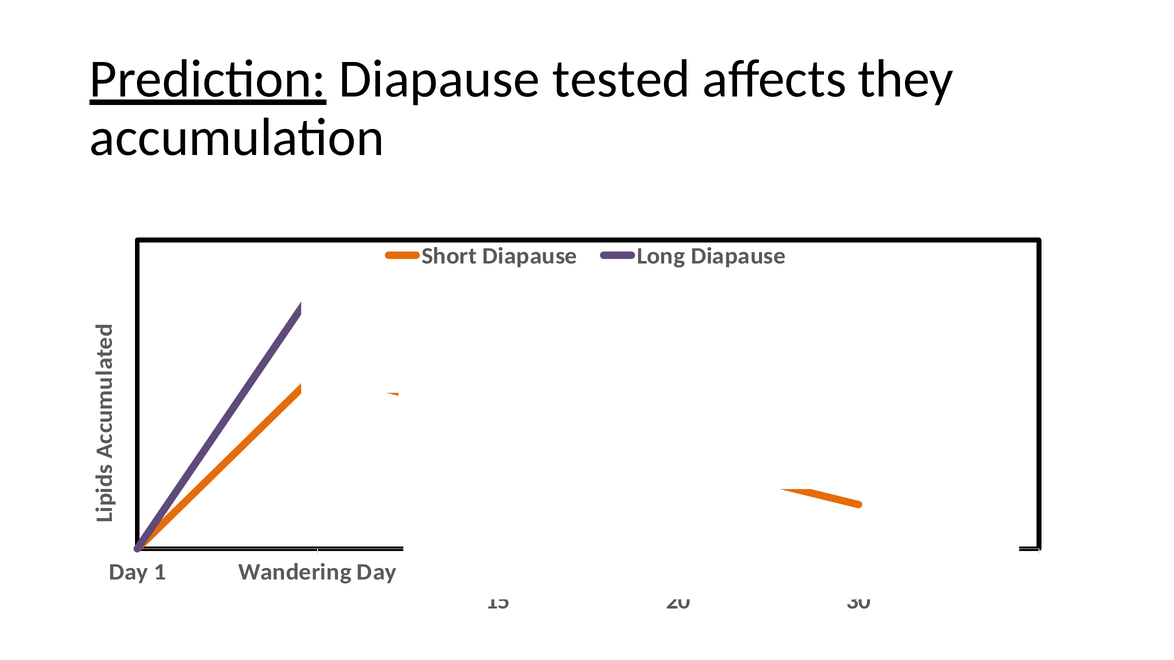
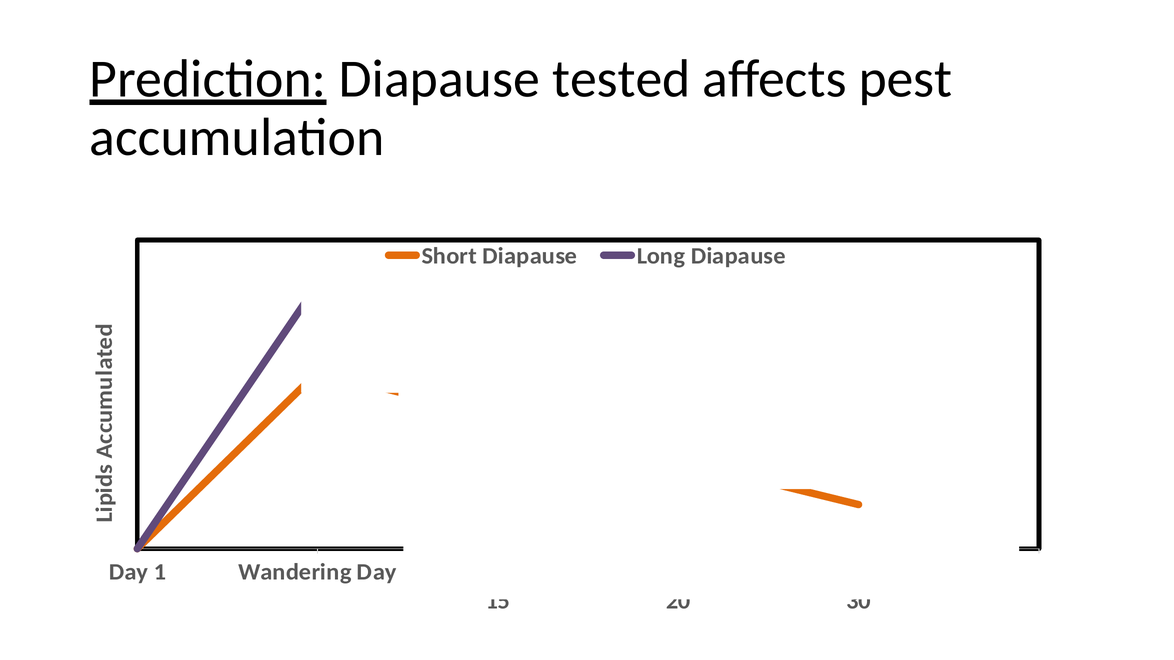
they: they -> pest (906, 79)
